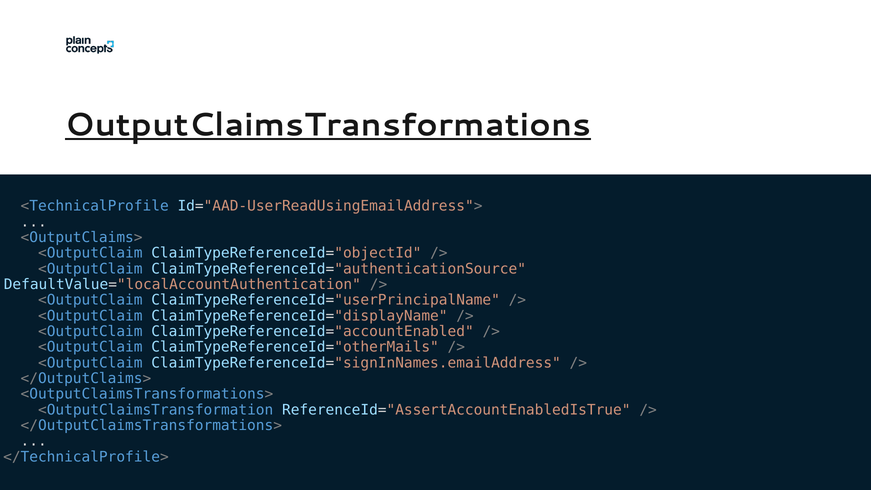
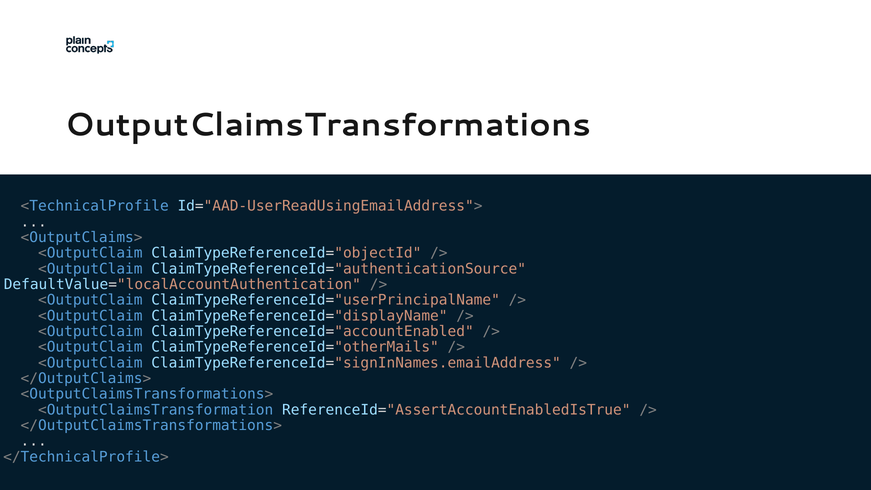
OutputClaimsTransformations underline: present -> none (328, 125)
